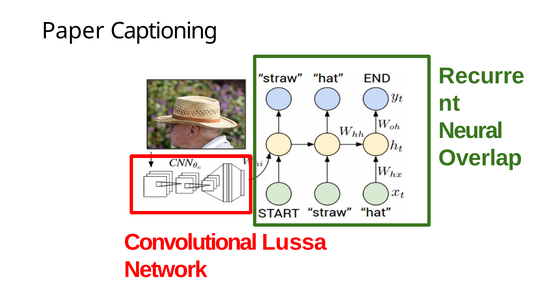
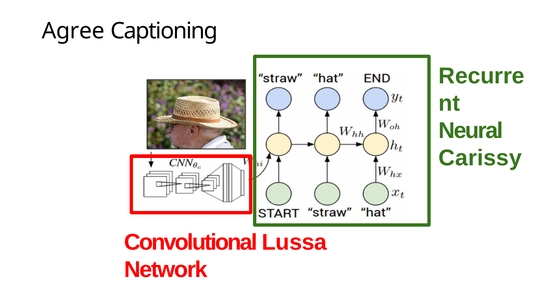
Paper: Paper -> Agree (73, 31)
Overlap: Overlap -> Carissy (480, 158)
